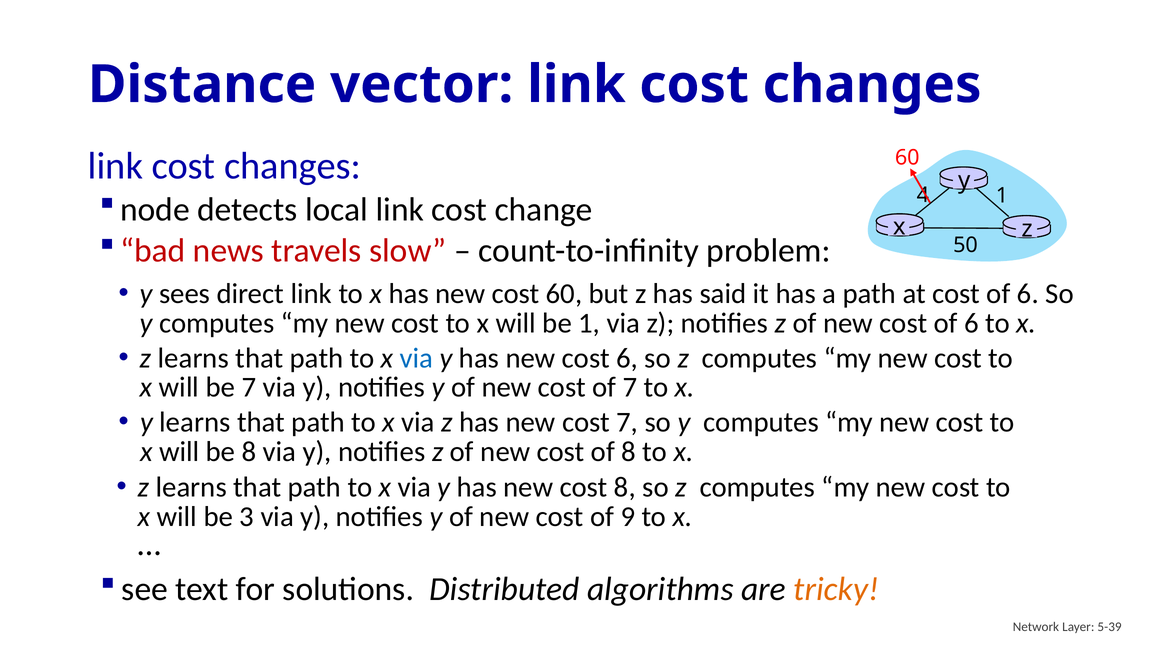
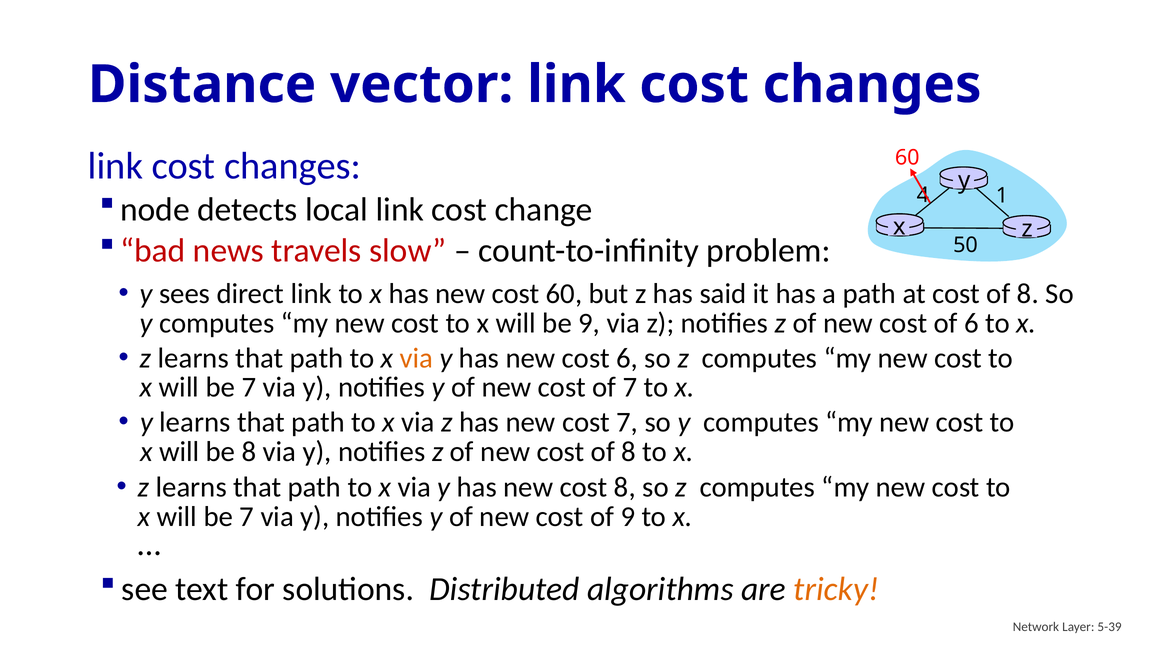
at cost of 6: 6 -> 8 (1028, 294)
be 1: 1 -> 9 (589, 323)
via colour: blue -> orange (416, 358)
3: 3 -> 7 (247, 517)
